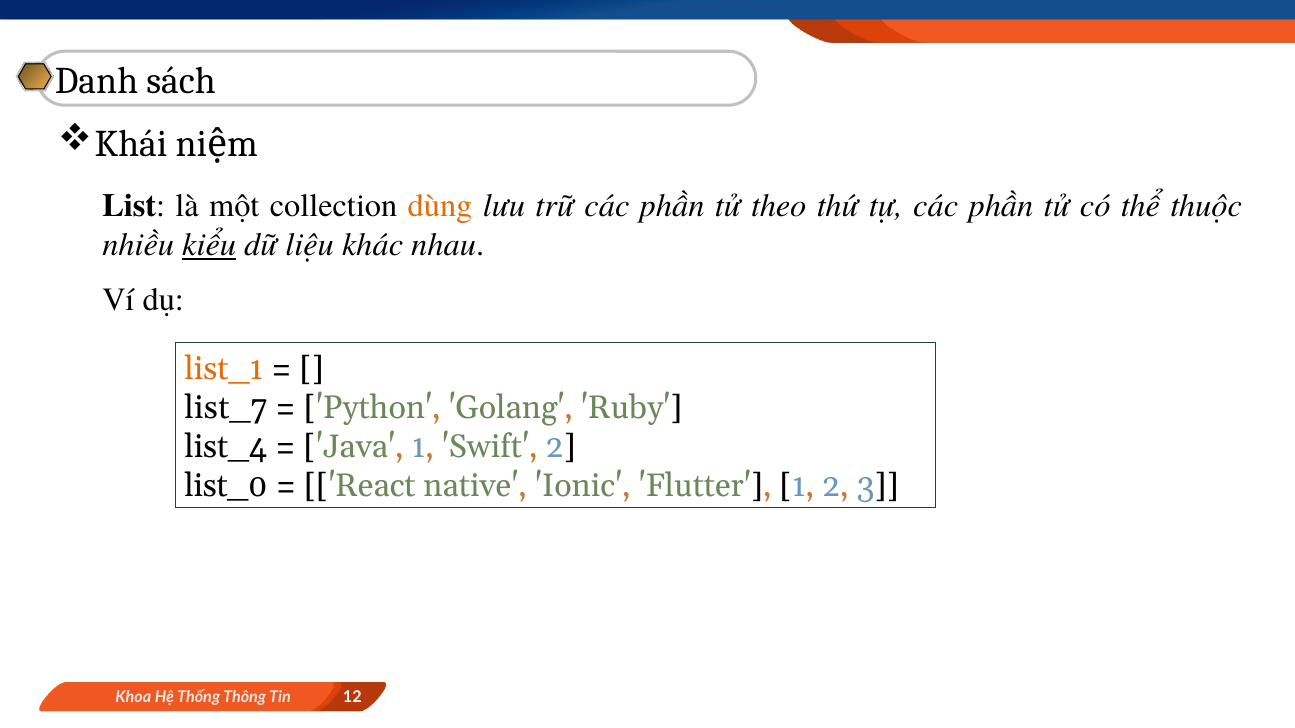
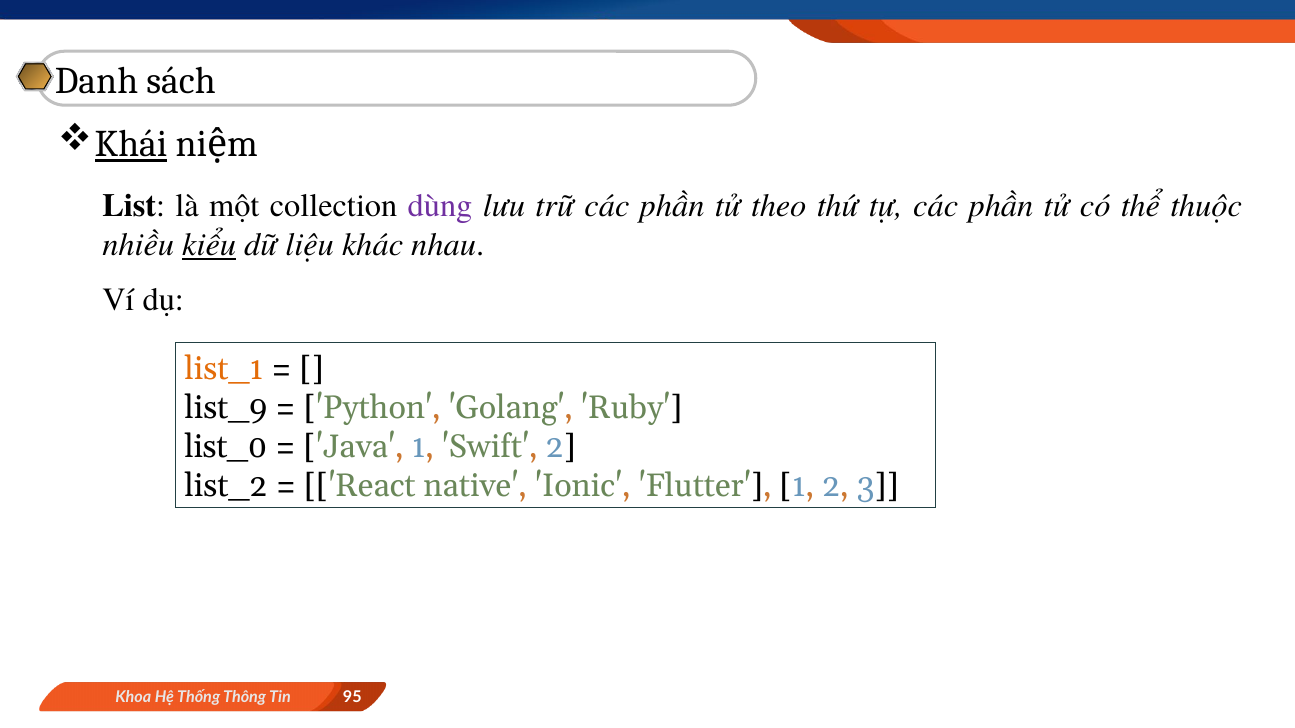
Khái underline: none -> present (131, 144)
dùng colour: orange -> purple (440, 206)
list_7: list_7 -> list_9 (226, 408)
list_4: list_4 -> list_0 (226, 447)
list_0: list_0 -> list_2 (226, 486)
12: 12 -> 95 (352, 698)
